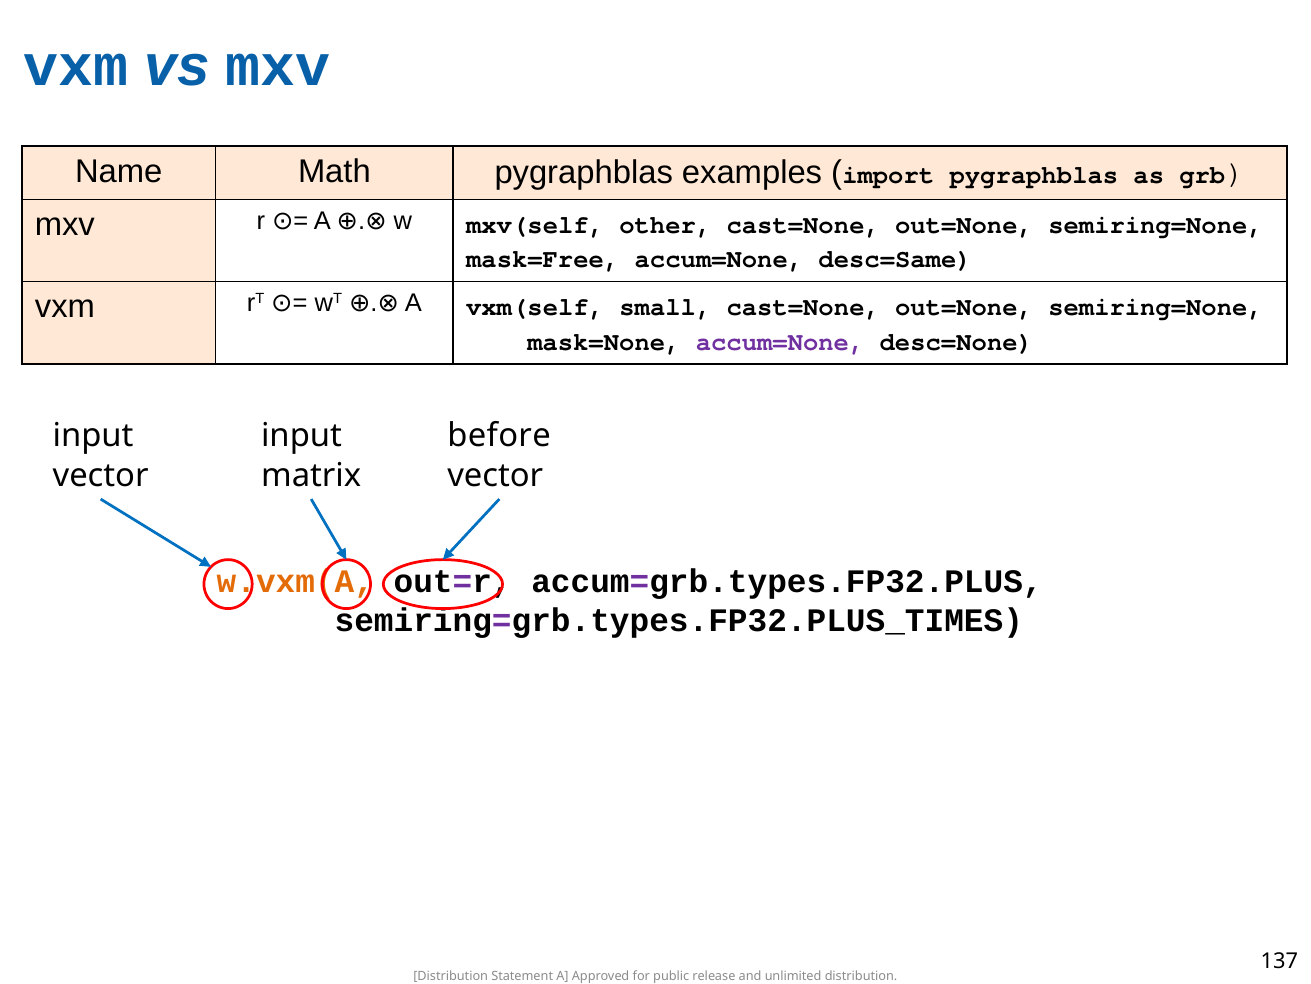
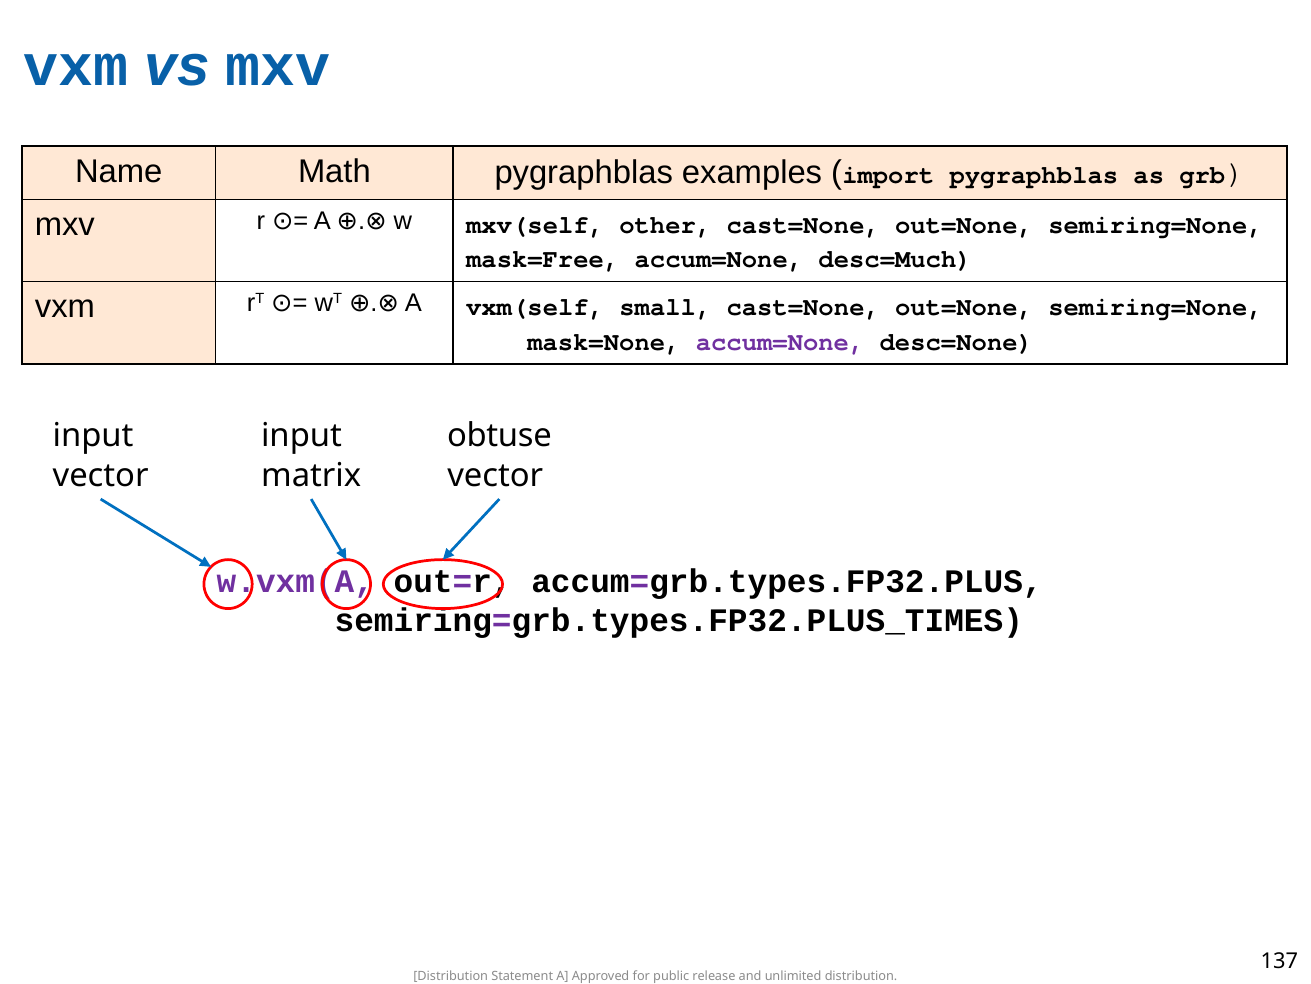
desc=Same: desc=Same -> desc=Much (895, 259)
before: before -> obtuse (499, 436)
w.vxm(A colour: orange -> purple (295, 581)
